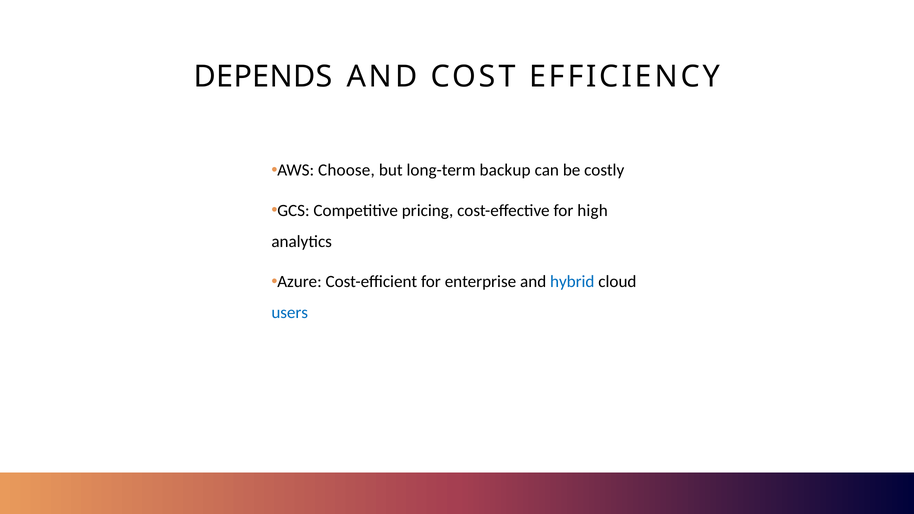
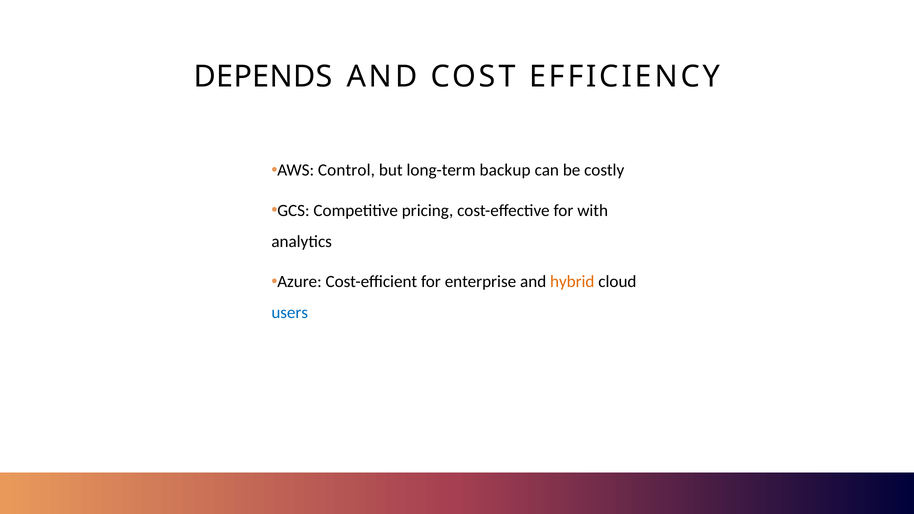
Choose: Choose -> Control (346, 170)
high: high -> with (593, 211)
hybrid colour: blue -> orange (572, 282)
